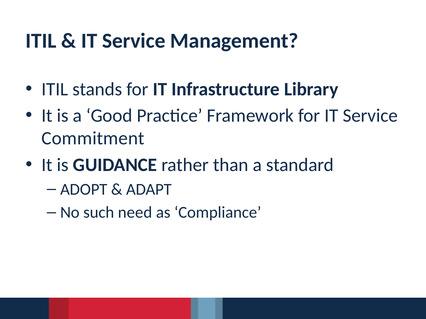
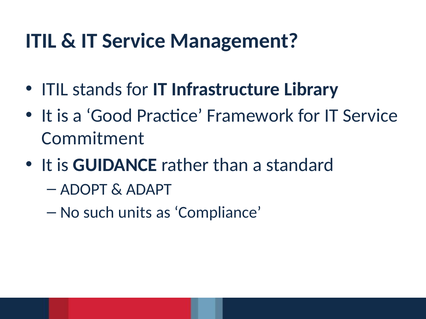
need: need -> units (135, 213)
